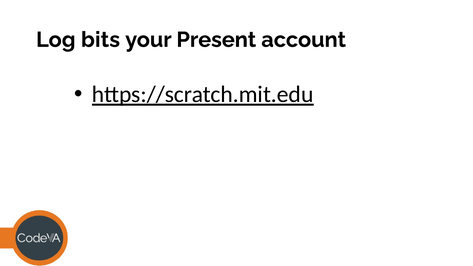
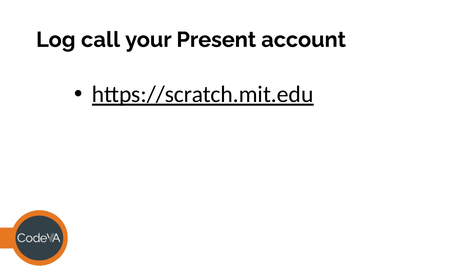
bits: bits -> call (101, 40)
